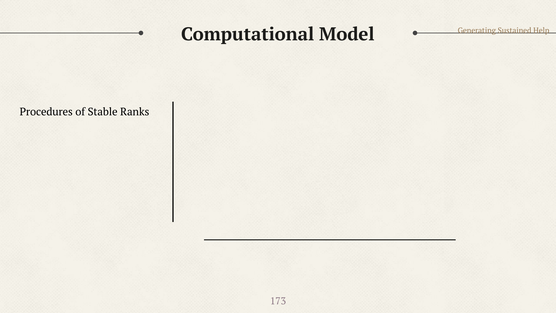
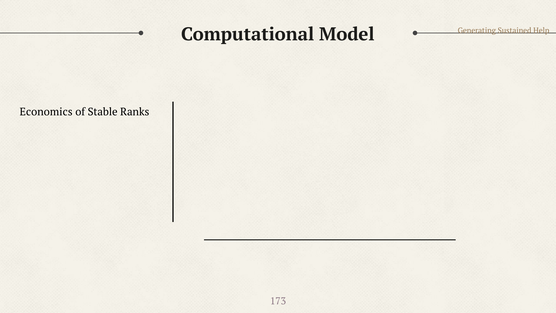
Procedures: Procedures -> Economics (46, 112)
